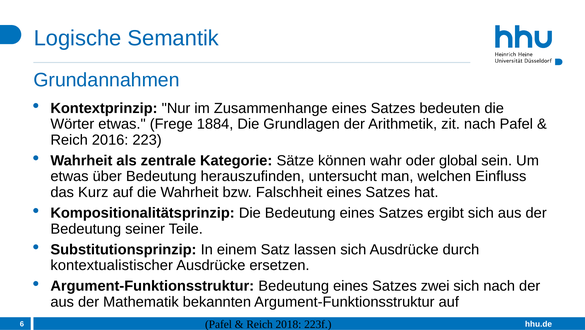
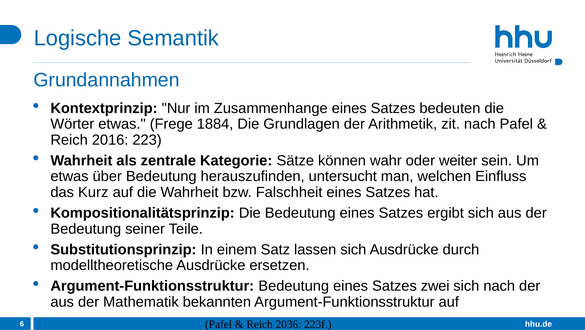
global: global -> weiter (458, 160)
kontextualistischer: kontextualistischer -> modelltheoretische (112, 265)
2018: 2018 -> 2036 (288, 324)
